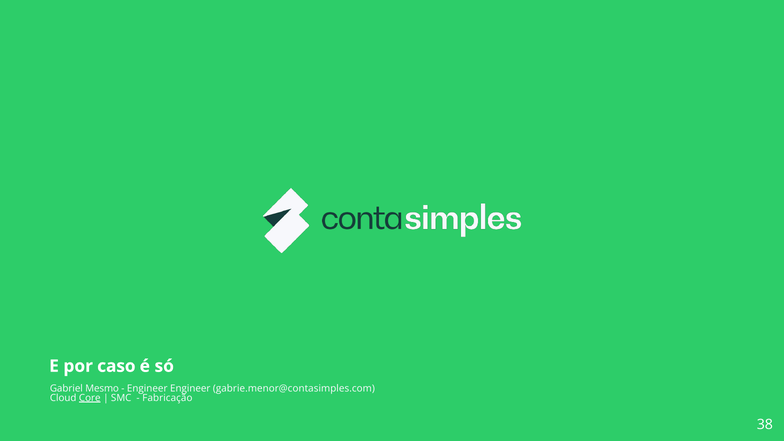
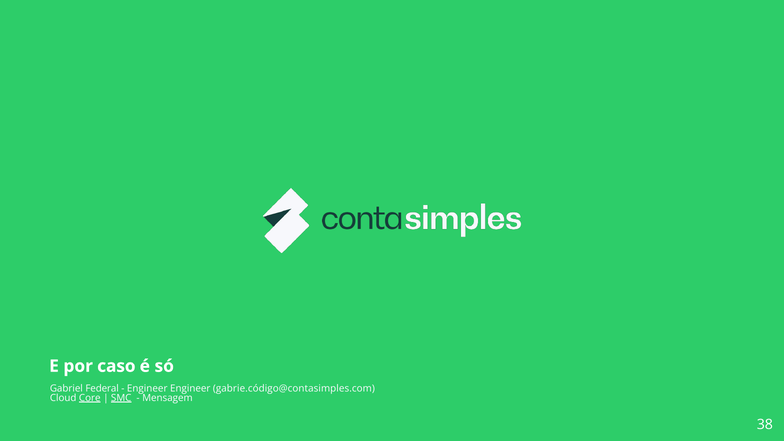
Mesmo: Mesmo -> Federal (102, 388)
gabrie.menor@contasimples.com: gabrie.menor@contasimples.com -> gabrie.código@contasimples.com (294, 388)
SMC underline: none -> present (121, 398)
Fabricação: Fabricação -> Mensagem (167, 398)
